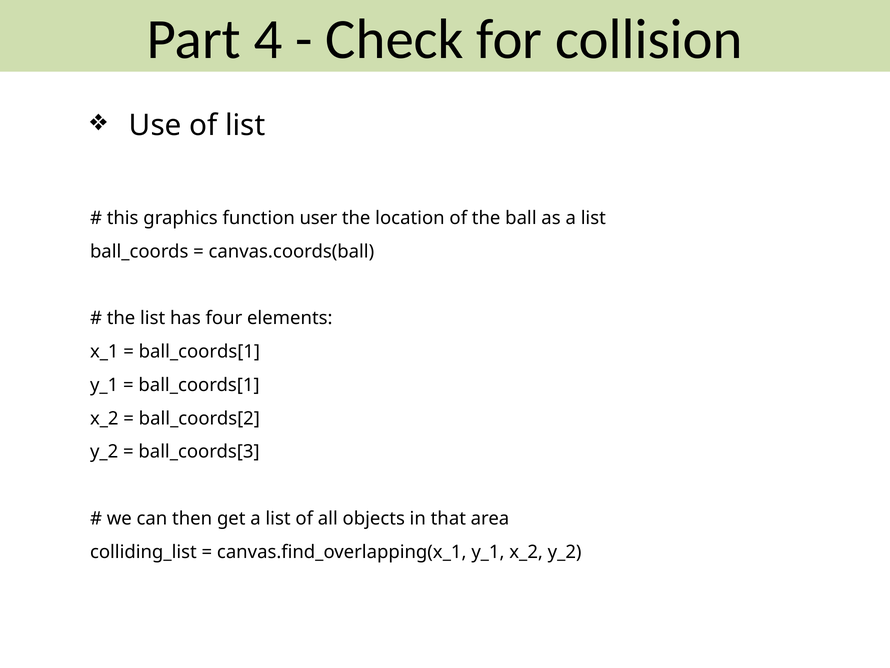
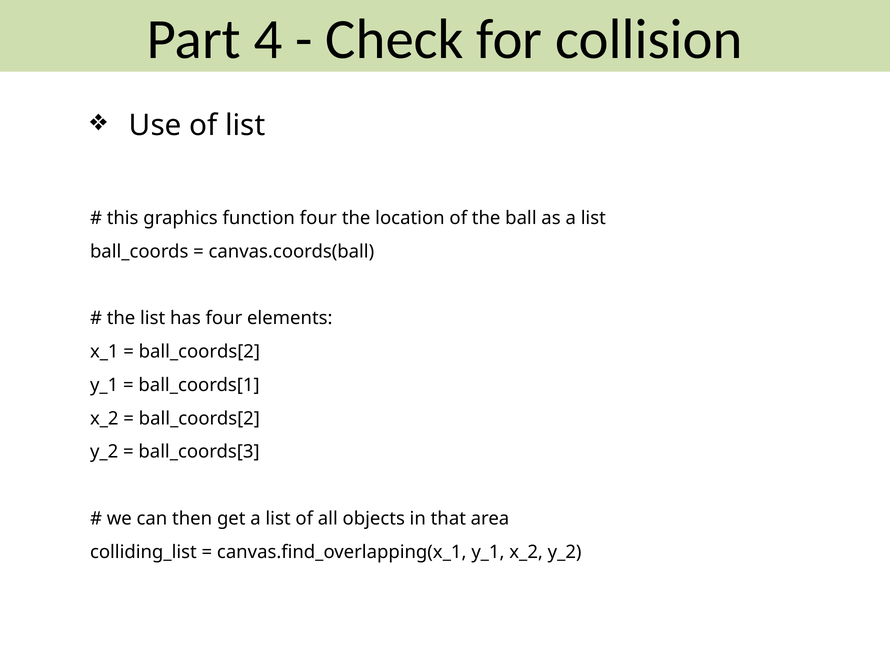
function user: user -> four (318, 218)
ball_coords[1: ball_coords[1 -> ball_coords[2 (199, 351)
